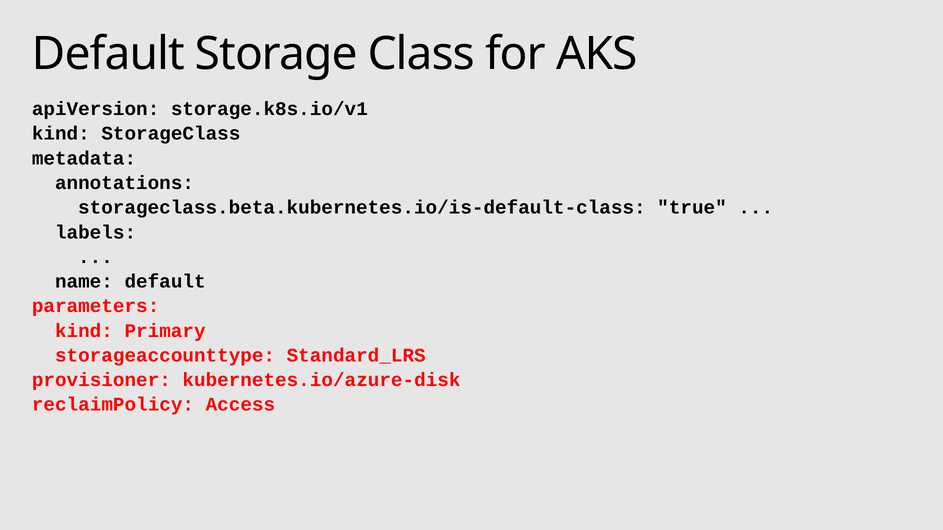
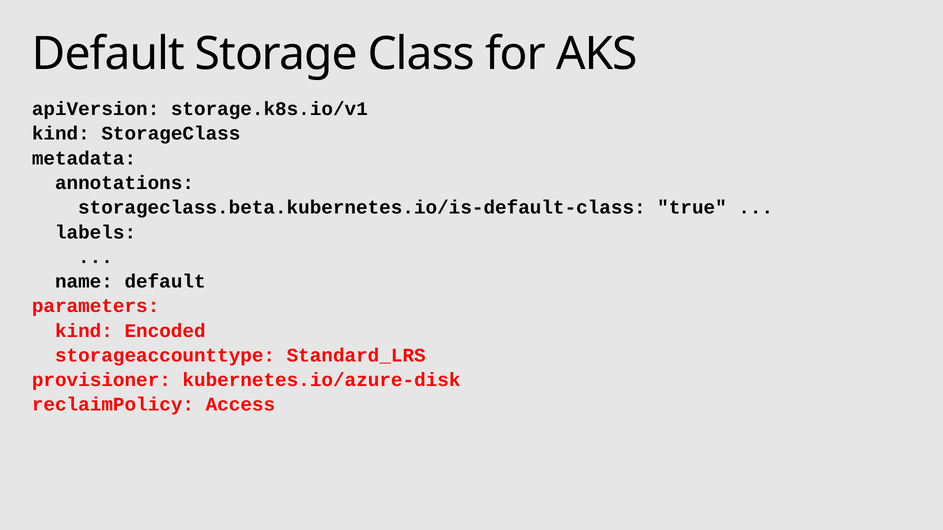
Primary: Primary -> Encoded (165, 331)
